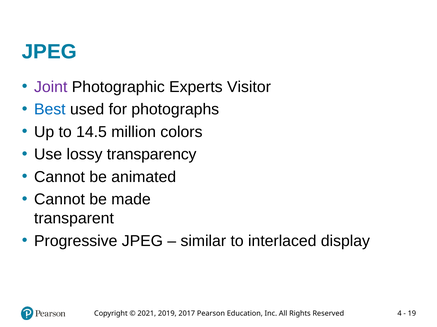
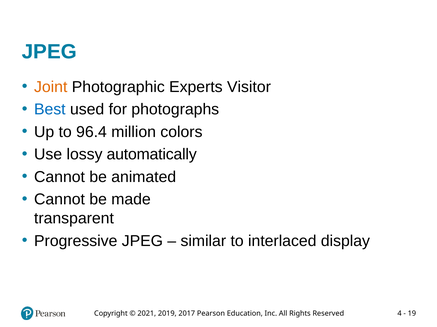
Joint colour: purple -> orange (51, 87)
14.5: 14.5 -> 96.4 (91, 132)
transparency: transparency -> automatically (152, 155)
